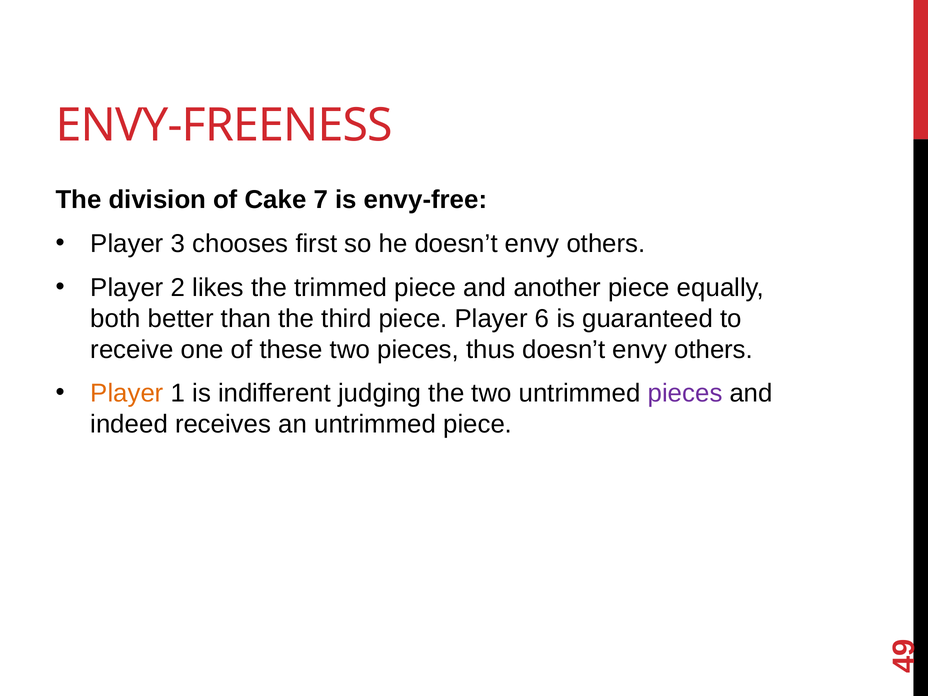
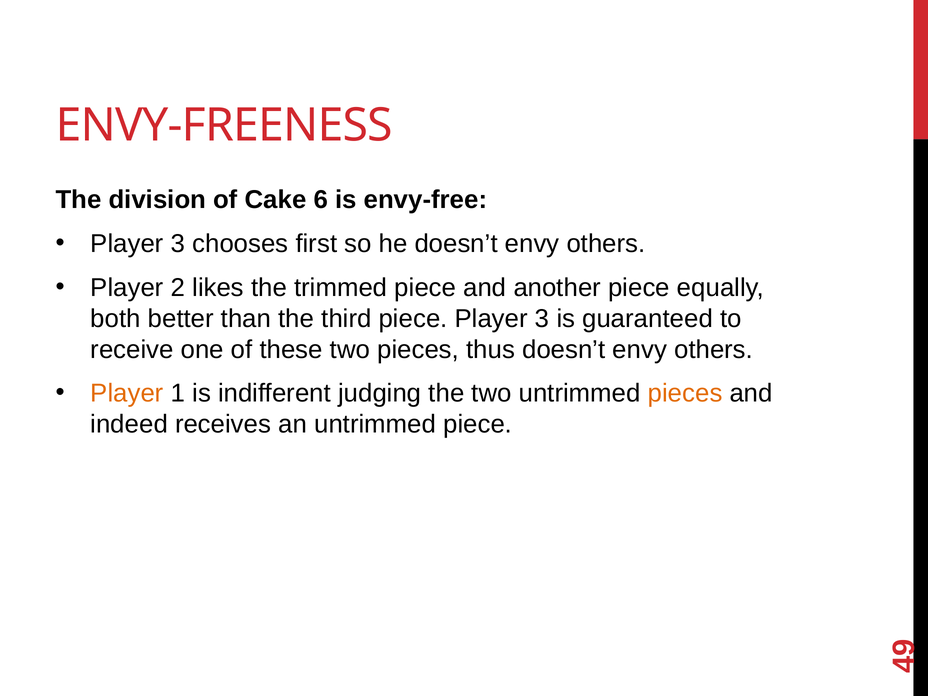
7: 7 -> 6 (321, 200)
piece Player 6: 6 -> 3 (542, 319)
pieces colour: purple -> orange (685, 393)
